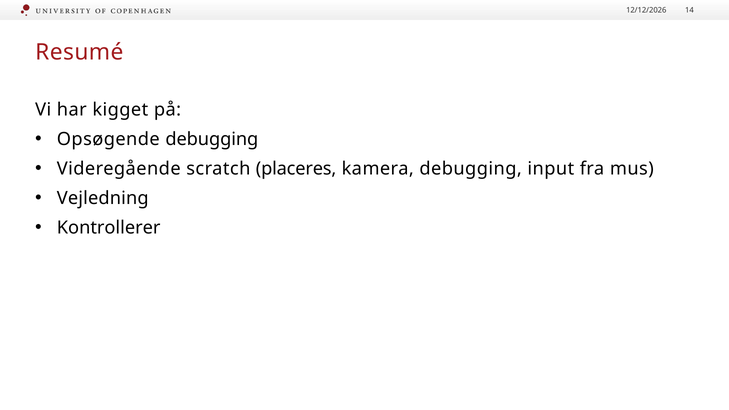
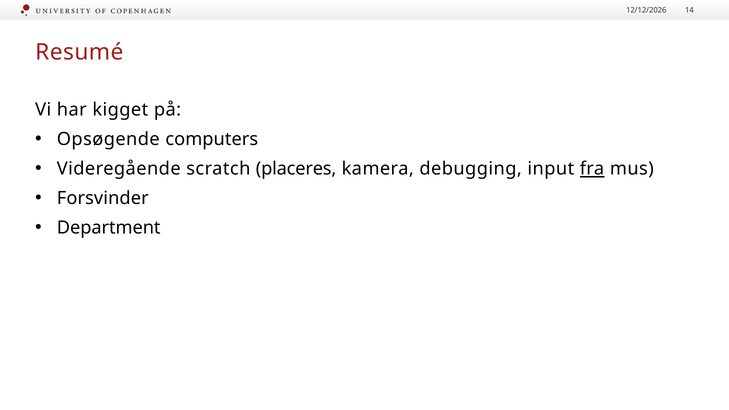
Opsøgende debugging: debugging -> computers (212, 139)
fra underline: none -> present (592, 169)
Vejledning: Vejledning -> Forsvinder (103, 198)
Kontrollerer: Kontrollerer -> Department (109, 228)
